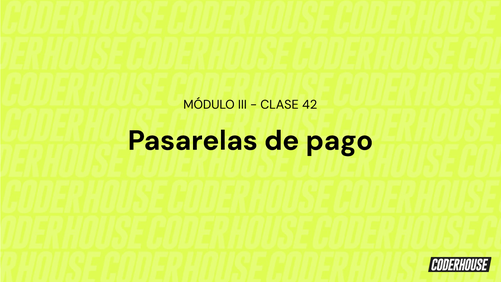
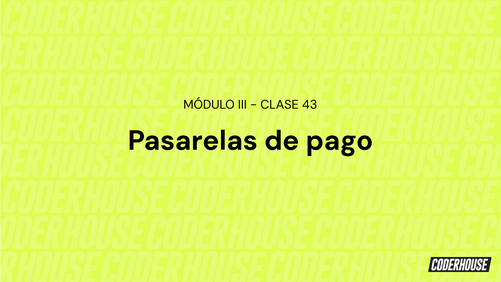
42: 42 -> 43 (310, 105)
